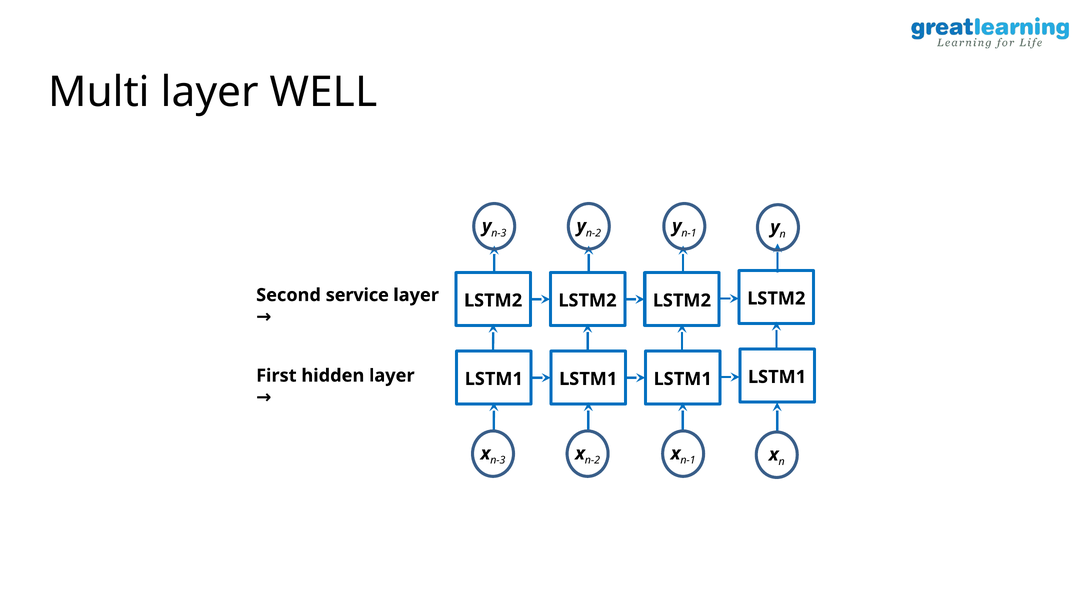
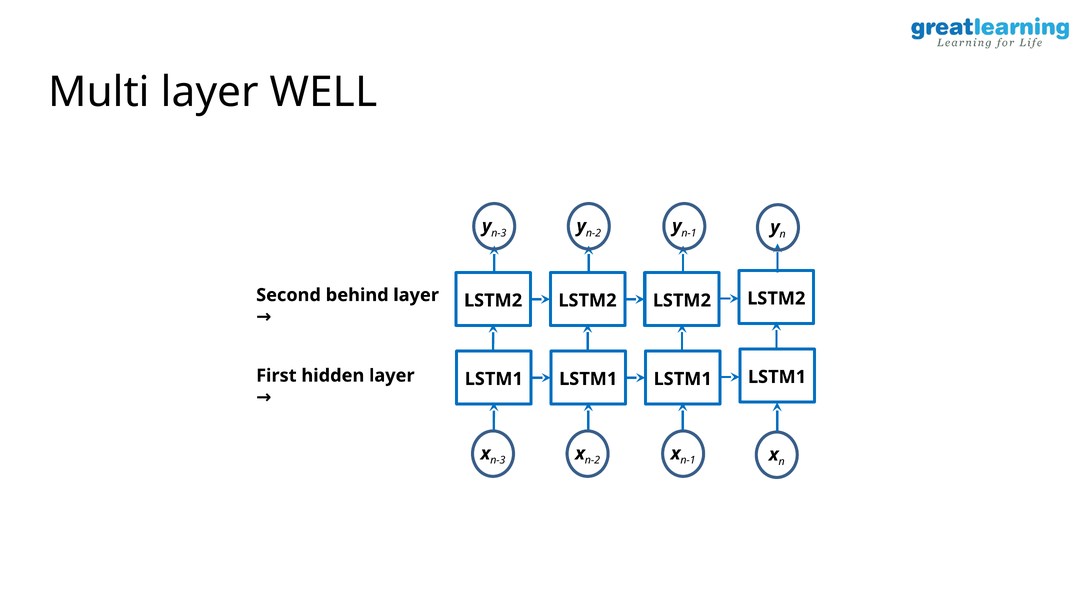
service: service -> behind (357, 295)
